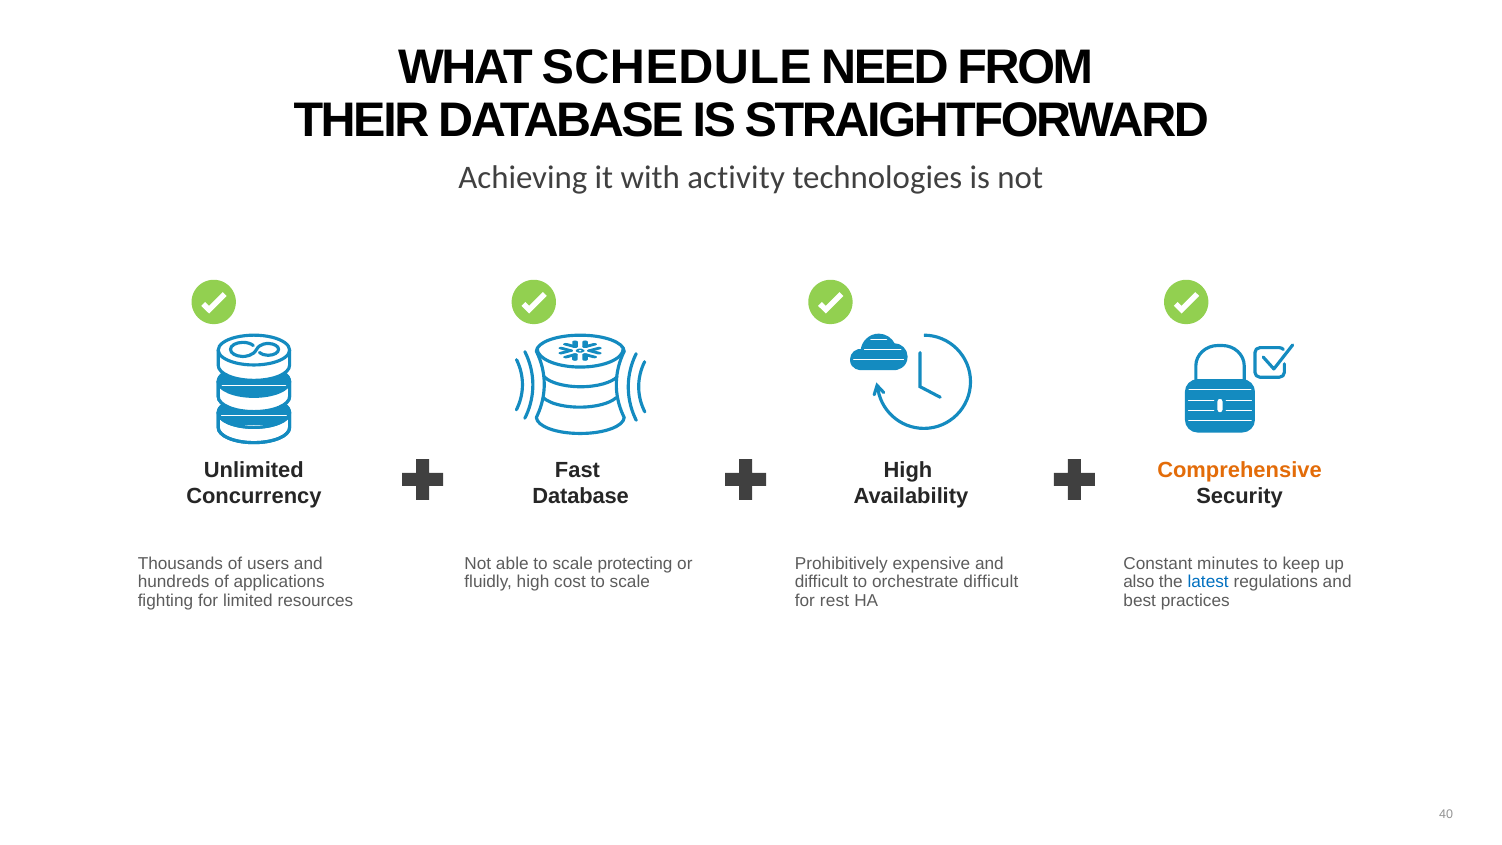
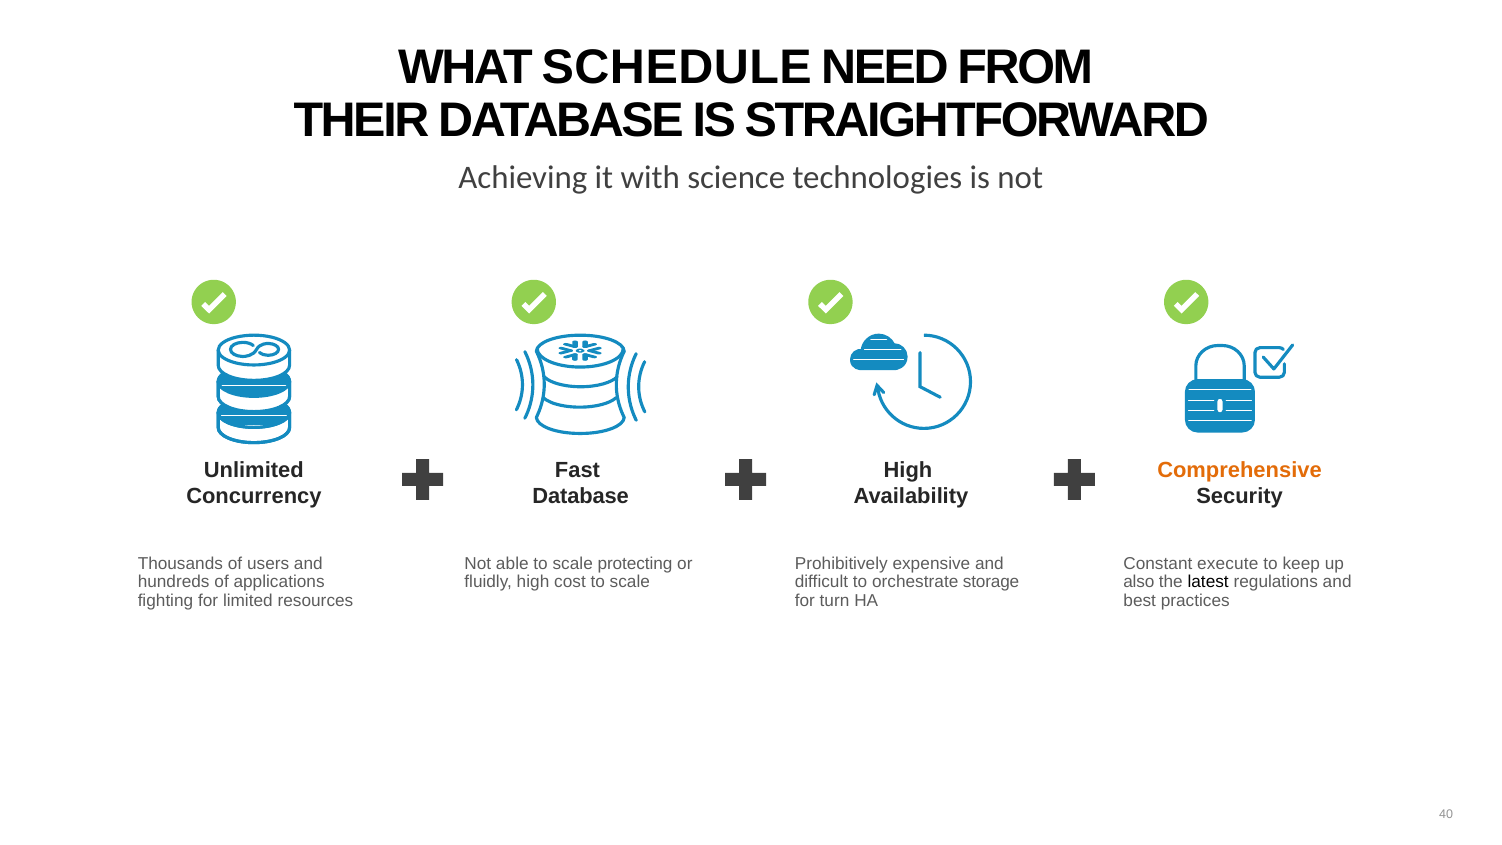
activity: activity -> science (736, 178)
minutes: minutes -> execute (1228, 563)
orchestrate difficult: difficult -> storage (991, 582)
latest colour: blue -> black (1208, 582)
rest: rest -> turn (835, 601)
